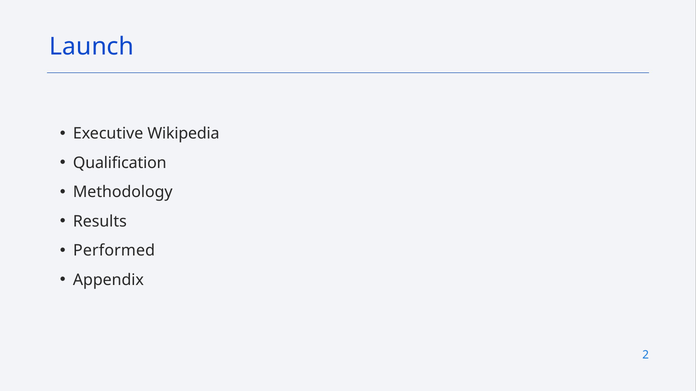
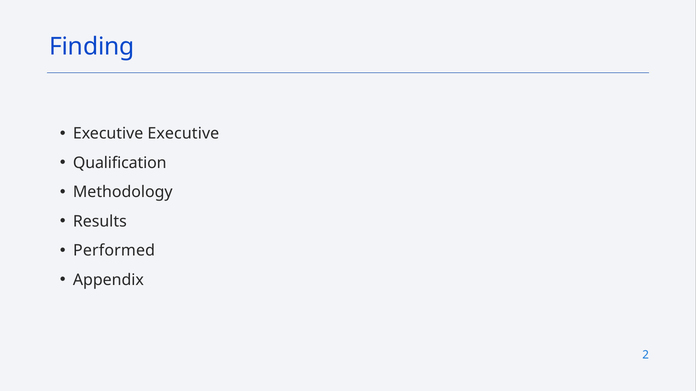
Launch: Launch -> Finding (92, 46)
Executive Wikipedia: Wikipedia -> Executive (183, 134)
